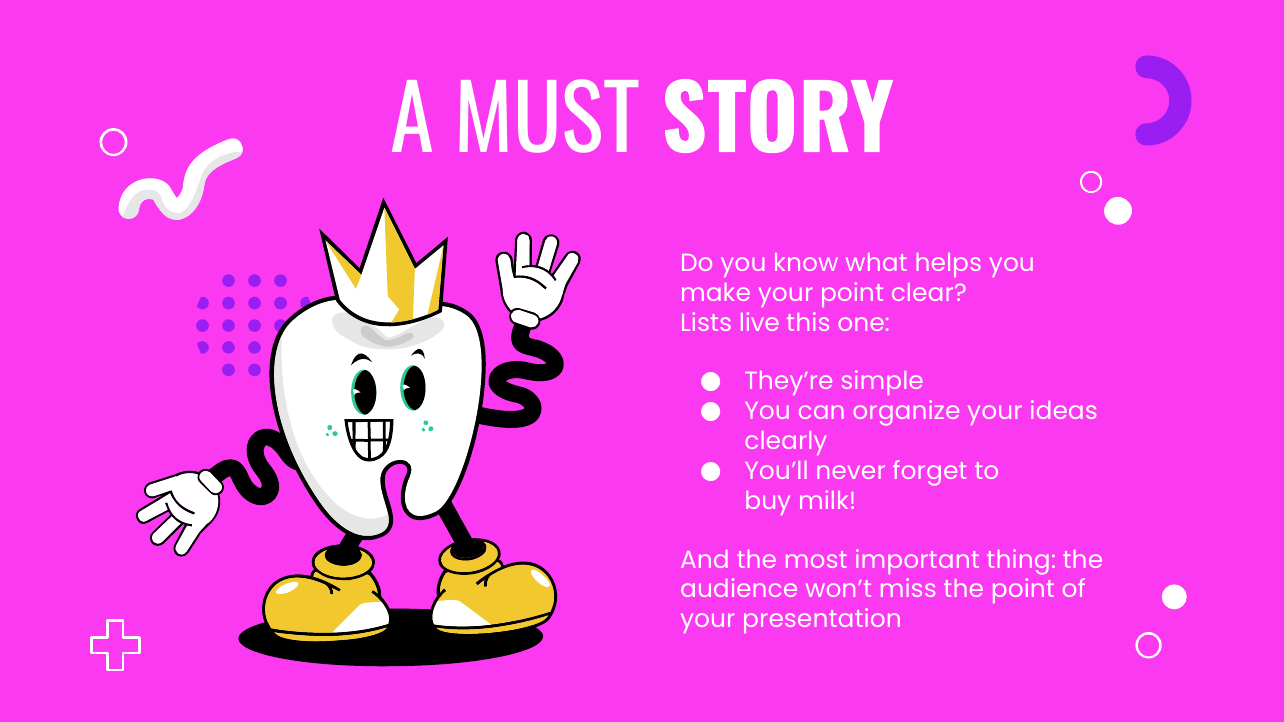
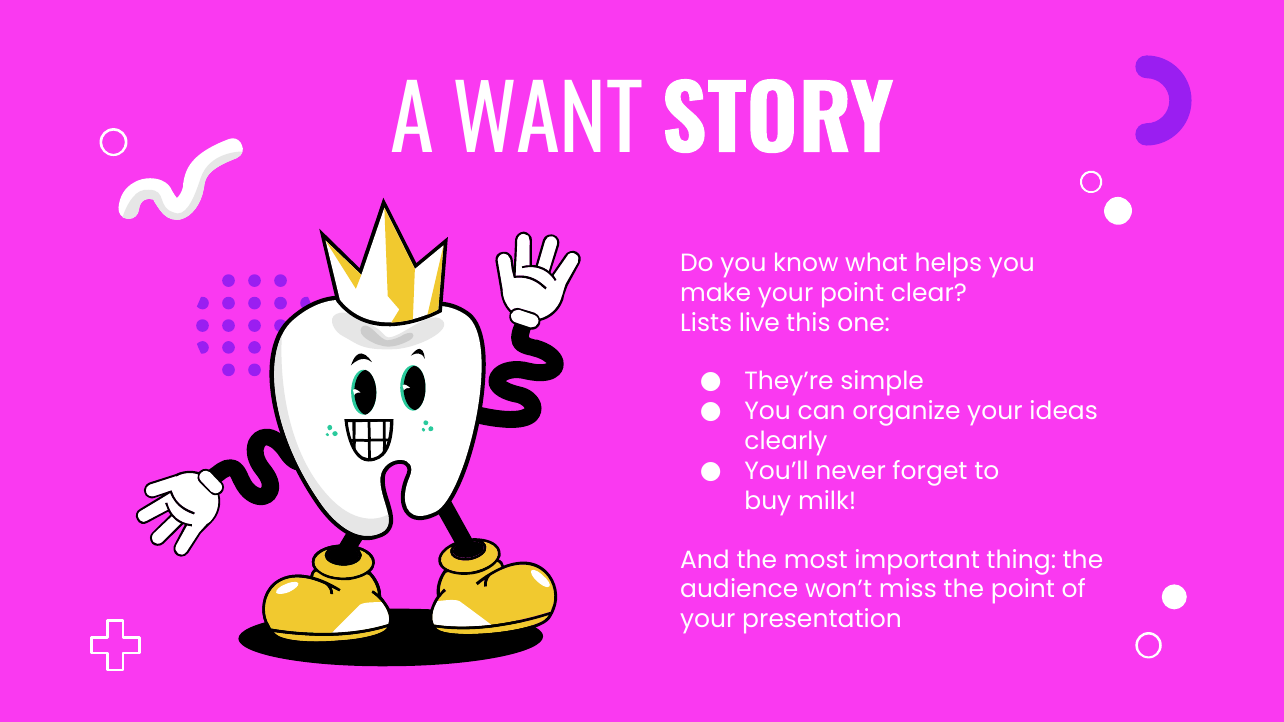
MUST: MUST -> WANT (548, 123)
